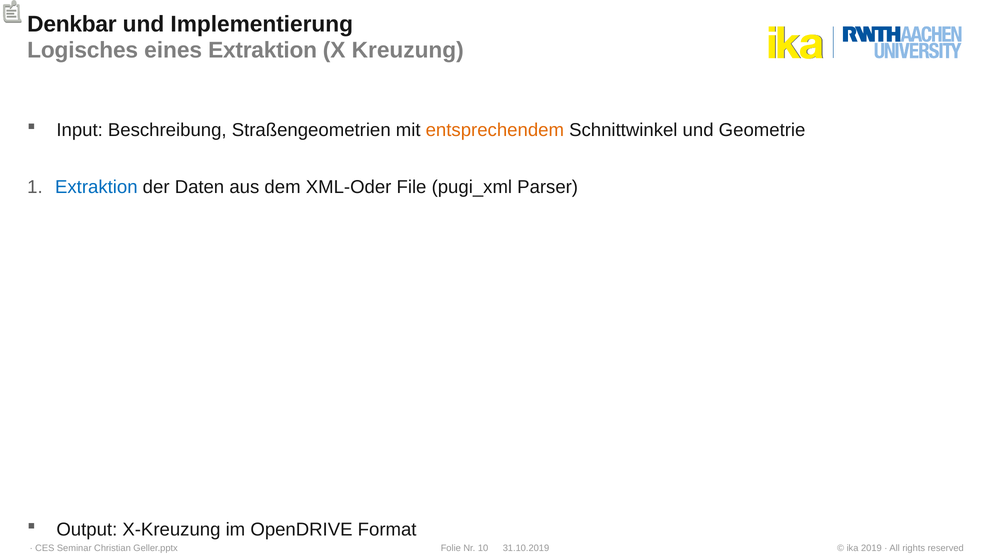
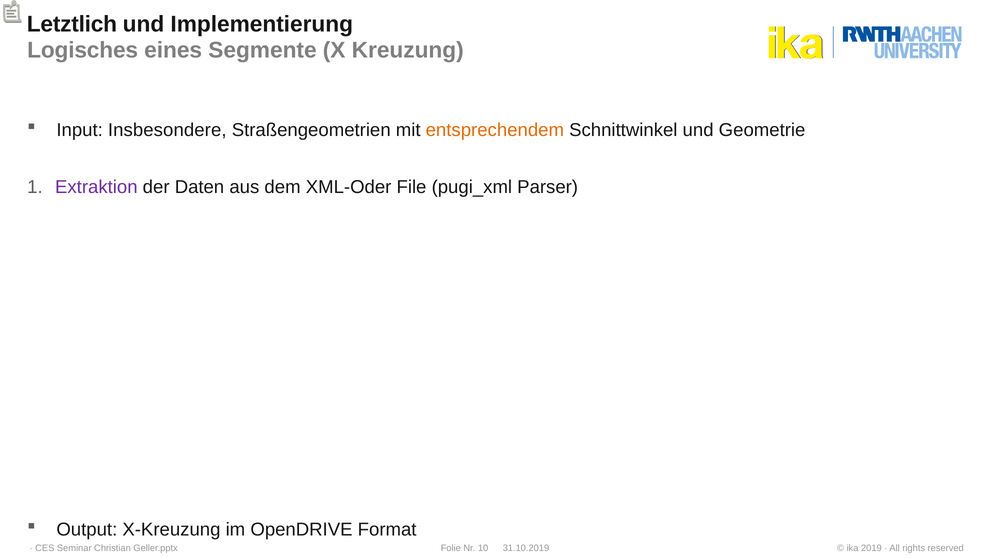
Denkbar: Denkbar -> Letztlich (72, 24)
eines Extraktion: Extraktion -> Segmente (262, 50)
Beschreibung: Beschreibung -> Insbesondere (167, 130)
Extraktion colour: blue -> purple (96, 187)
